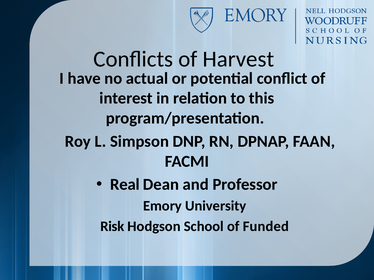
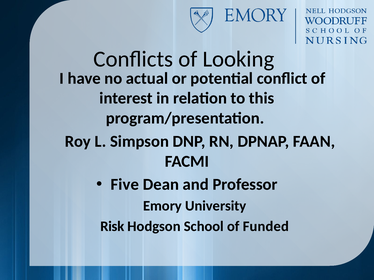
Harvest: Harvest -> Looking (238, 59)
Real: Real -> Five (125, 185)
